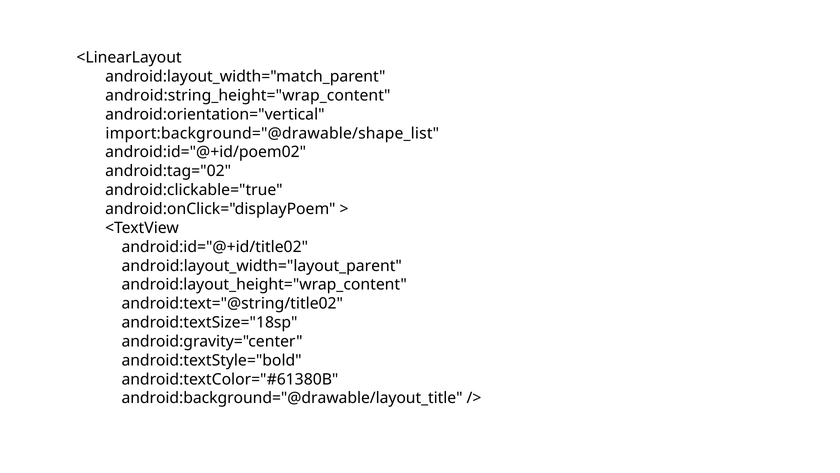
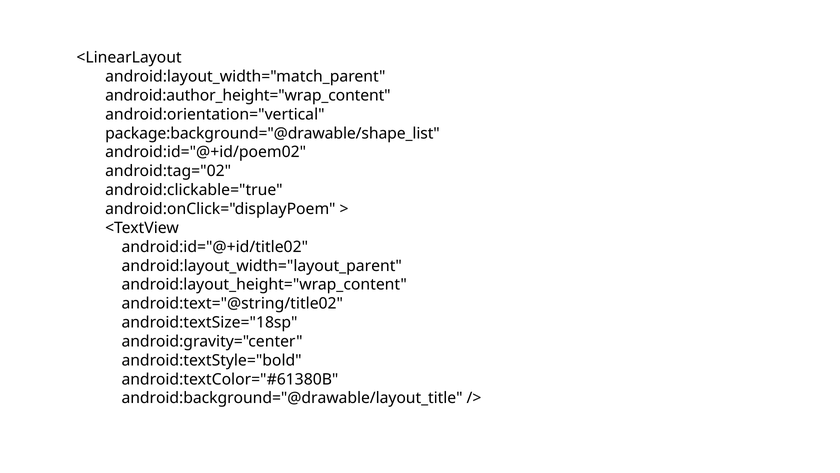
android:string_height="wrap_content: android:string_height="wrap_content -> android:author_height="wrap_content (248, 95)
import:background="@drawable/shape_list: import:background="@drawable/shape_list -> package:background="@drawable/shape_list (272, 133)
